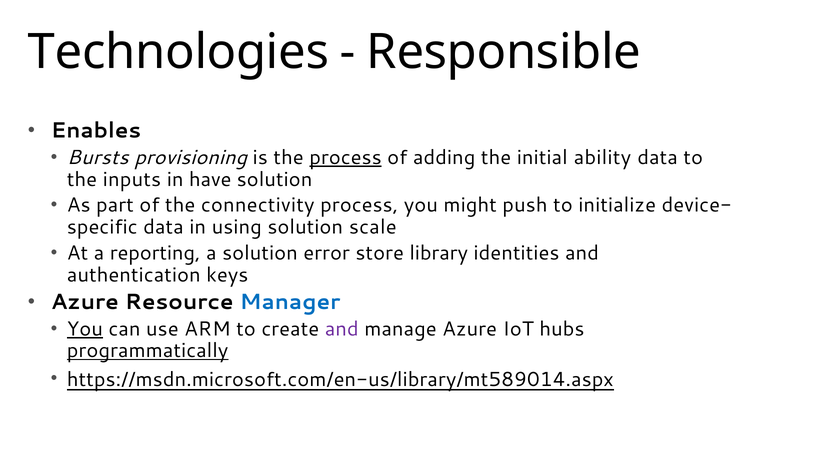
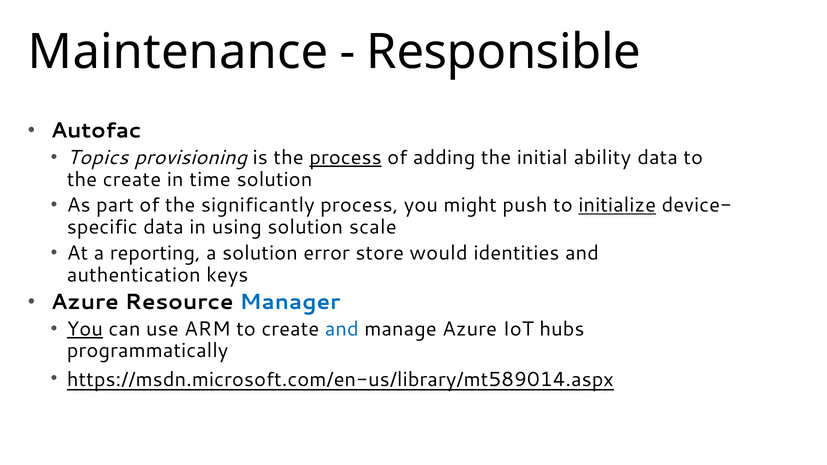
Technologies: Technologies -> Maintenance (178, 52)
Enables: Enables -> Autofac (96, 131)
Bursts: Bursts -> Topics (98, 158)
the inputs: inputs -> create (132, 179)
have: have -> time (210, 179)
connectivity: connectivity -> significantly (258, 205)
initialize underline: none -> present (617, 205)
library: library -> would (439, 253)
and colour: purple -> blue (342, 329)
programmatically underline: present -> none (148, 351)
